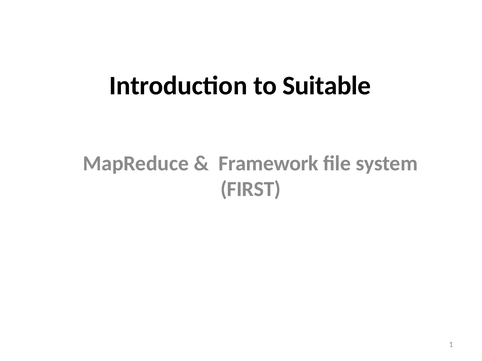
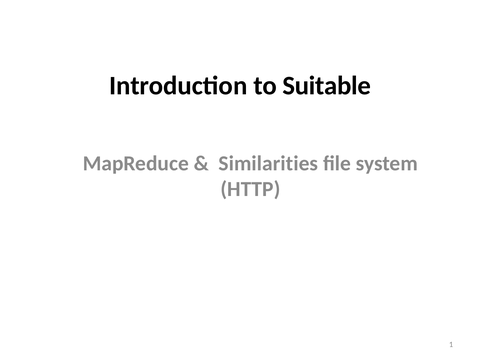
Framework: Framework -> Similarities (268, 164)
FIRST: FIRST -> HTTP (250, 190)
